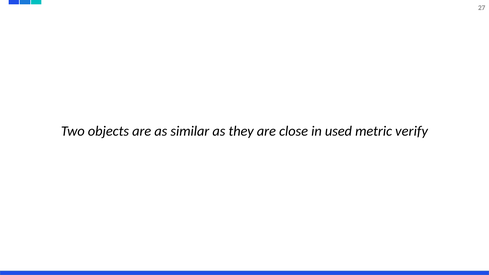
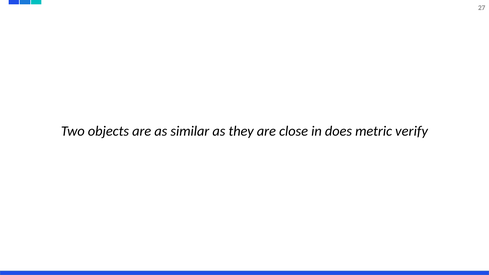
used: used -> does (338, 131)
